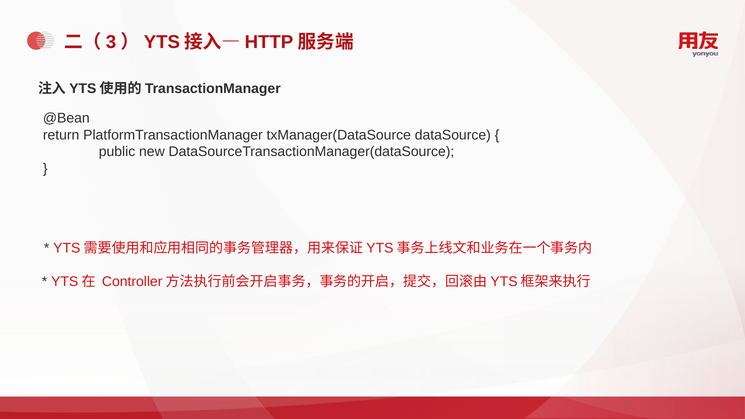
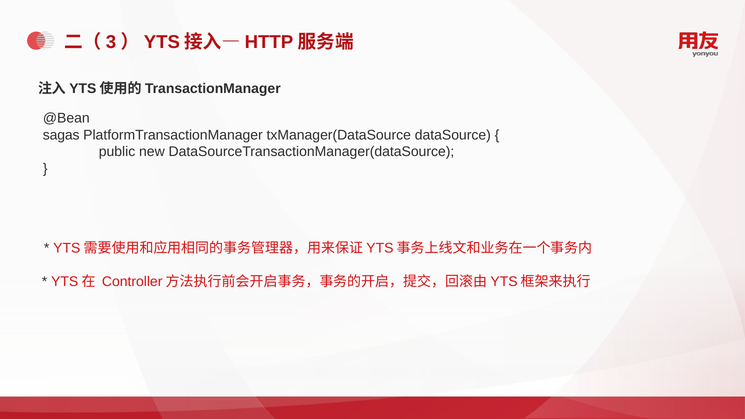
return: return -> sagas (61, 135)
